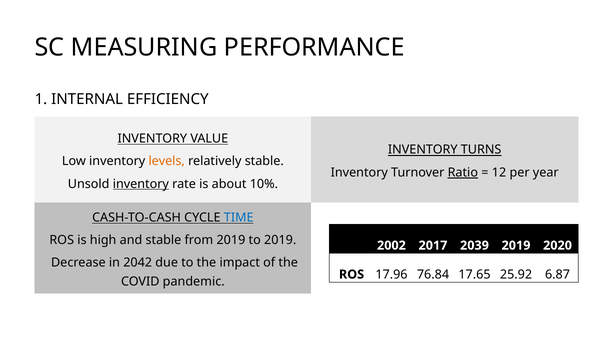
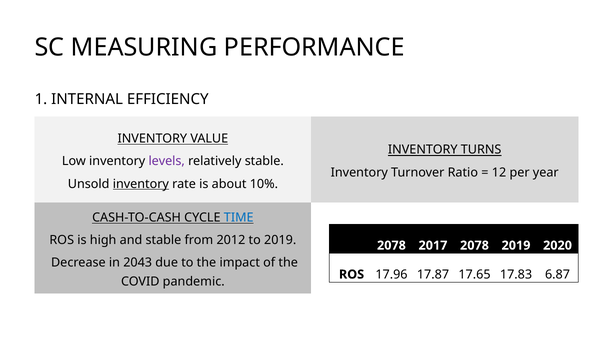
levels colour: orange -> purple (167, 161)
Ratio underline: present -> none (463, 172)
from 2019: 2019 -> 2012 (231, 240)
2002: 2002 -> 2078 (391, 245)
2017 2039: 2039 -> 2078 (474, 245)
2042: 2042 -> 2043 (138, 263)
76.84: 76.84 -> 17.87 (433, 274)
25.92: 25.92 -> 17.83 (516, 274)
